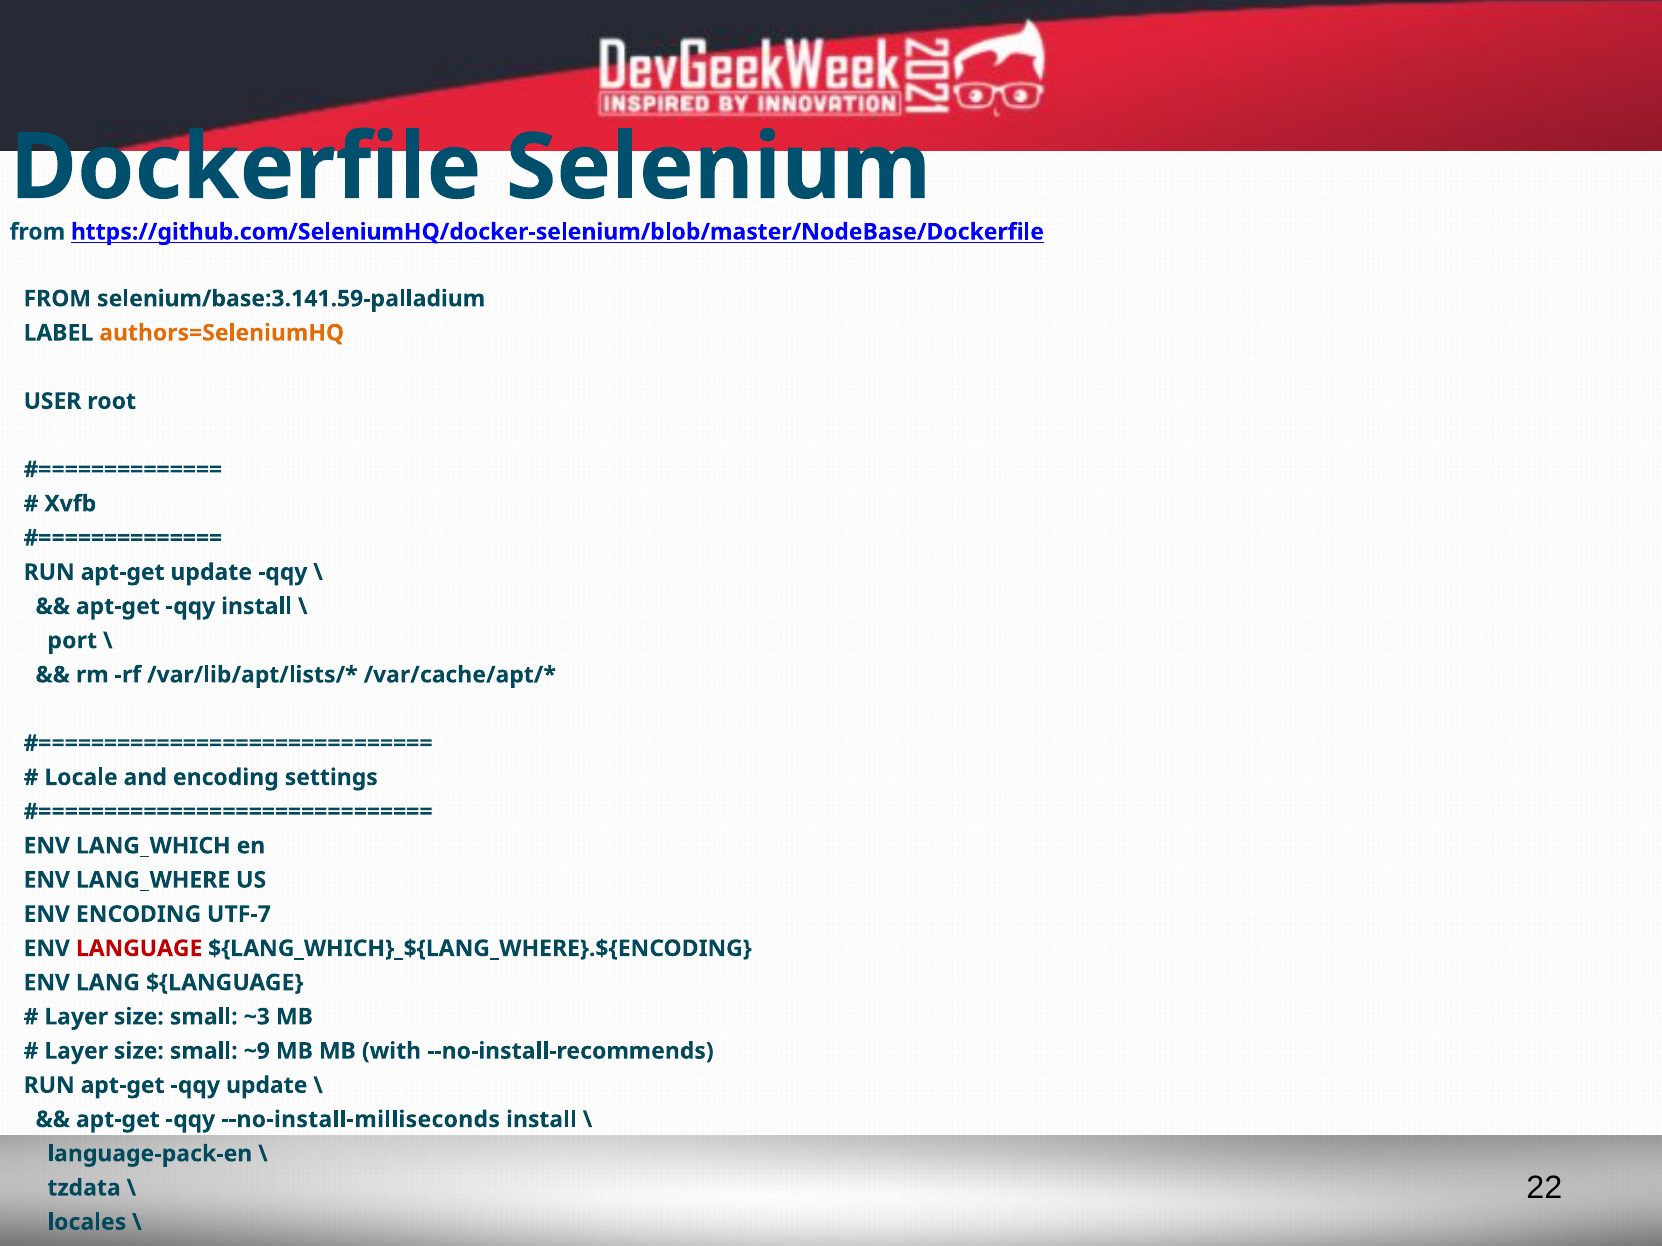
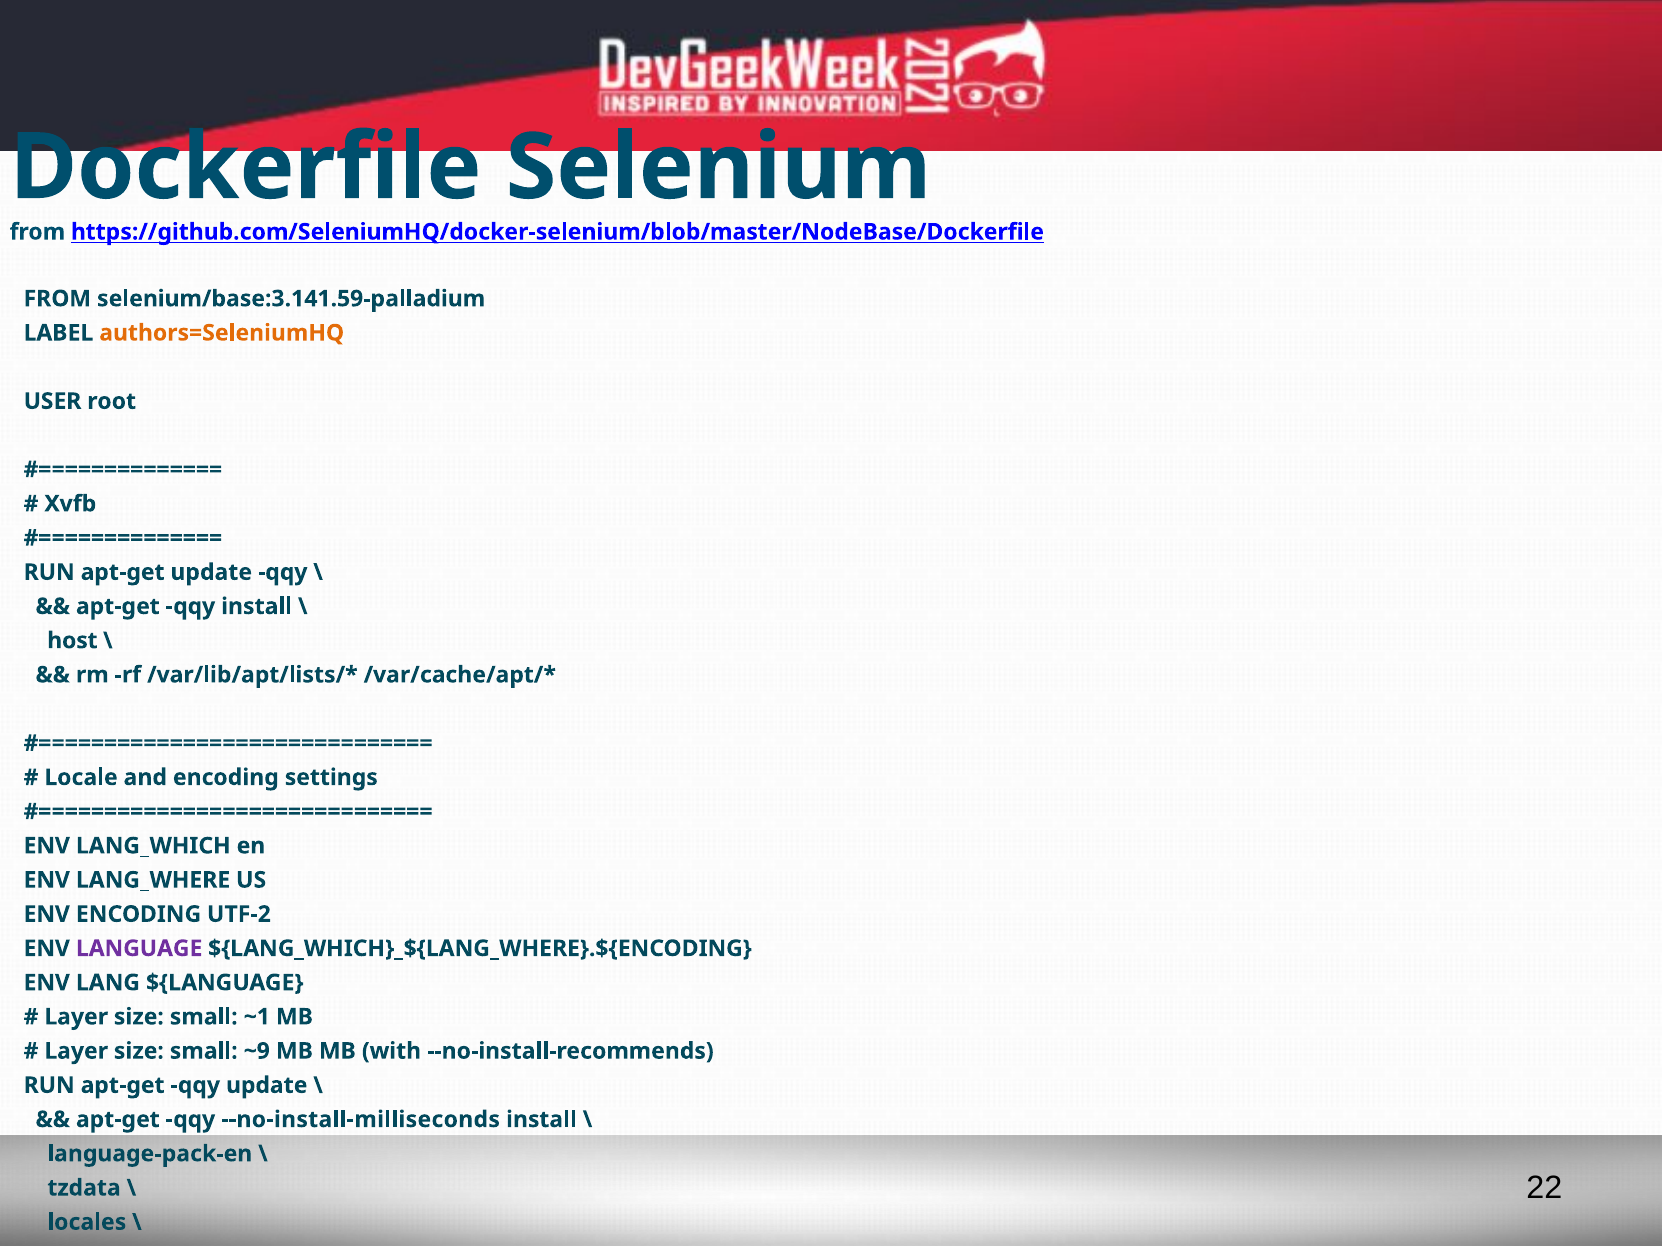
port: port -> host (72, 641)
UTF-7: UTF-7 -> UTF-2 (239, 915)
LANGUAGE colour: red -> purple (139, 949)
small ~3: ~3 -> ~1 (257, 1017)
